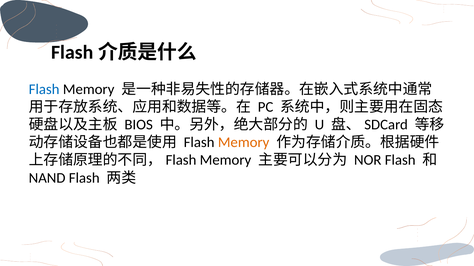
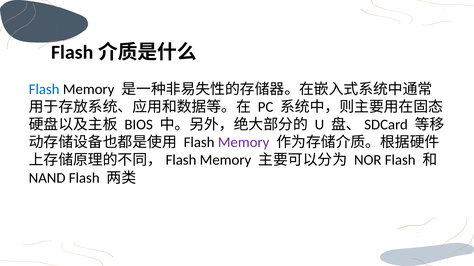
Memory colour: orange -> purple (244, 143)
